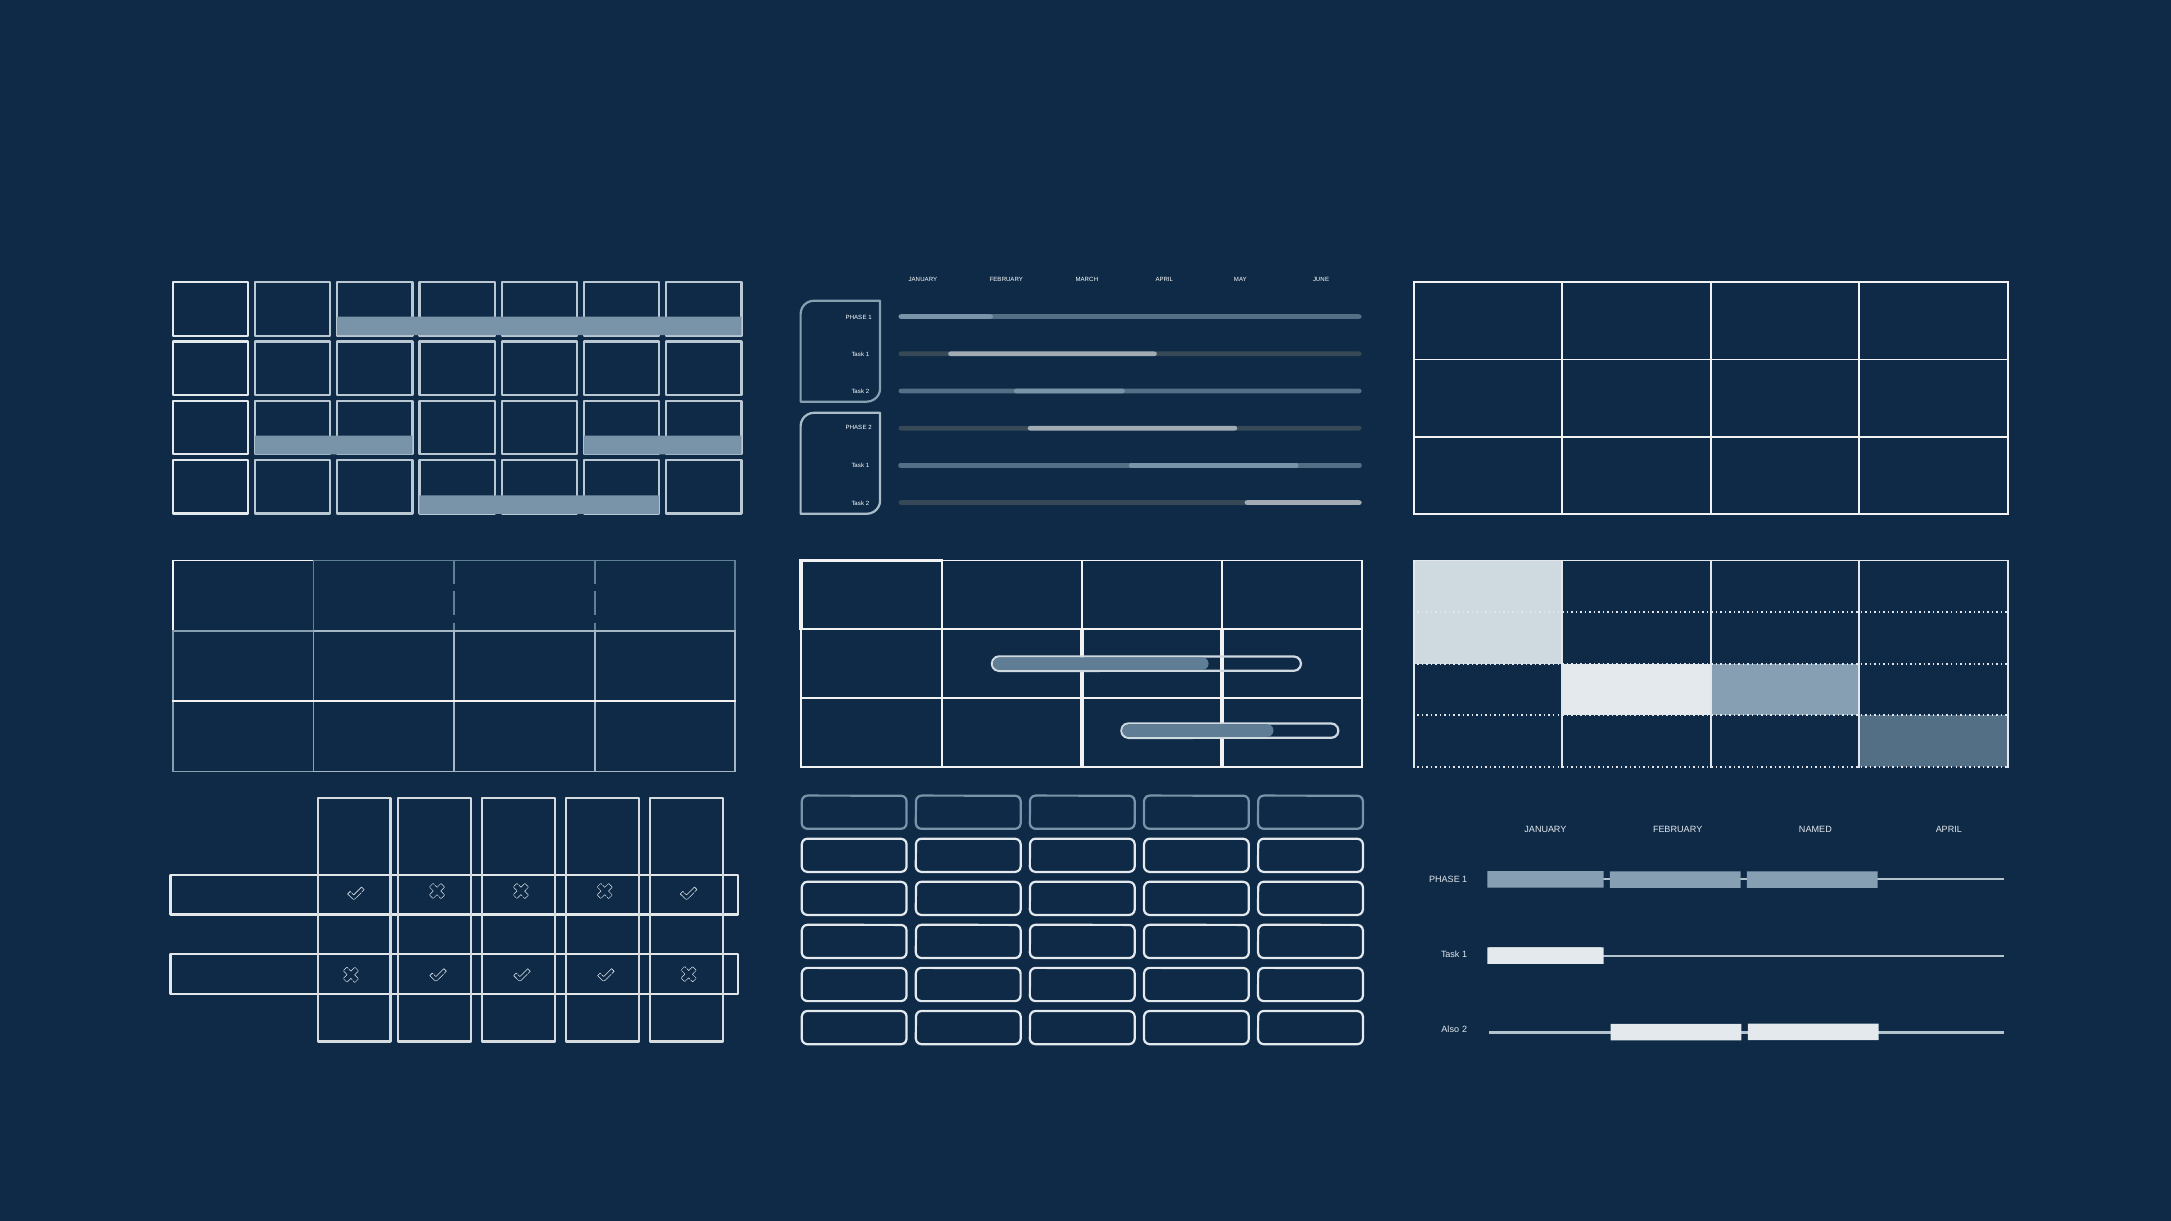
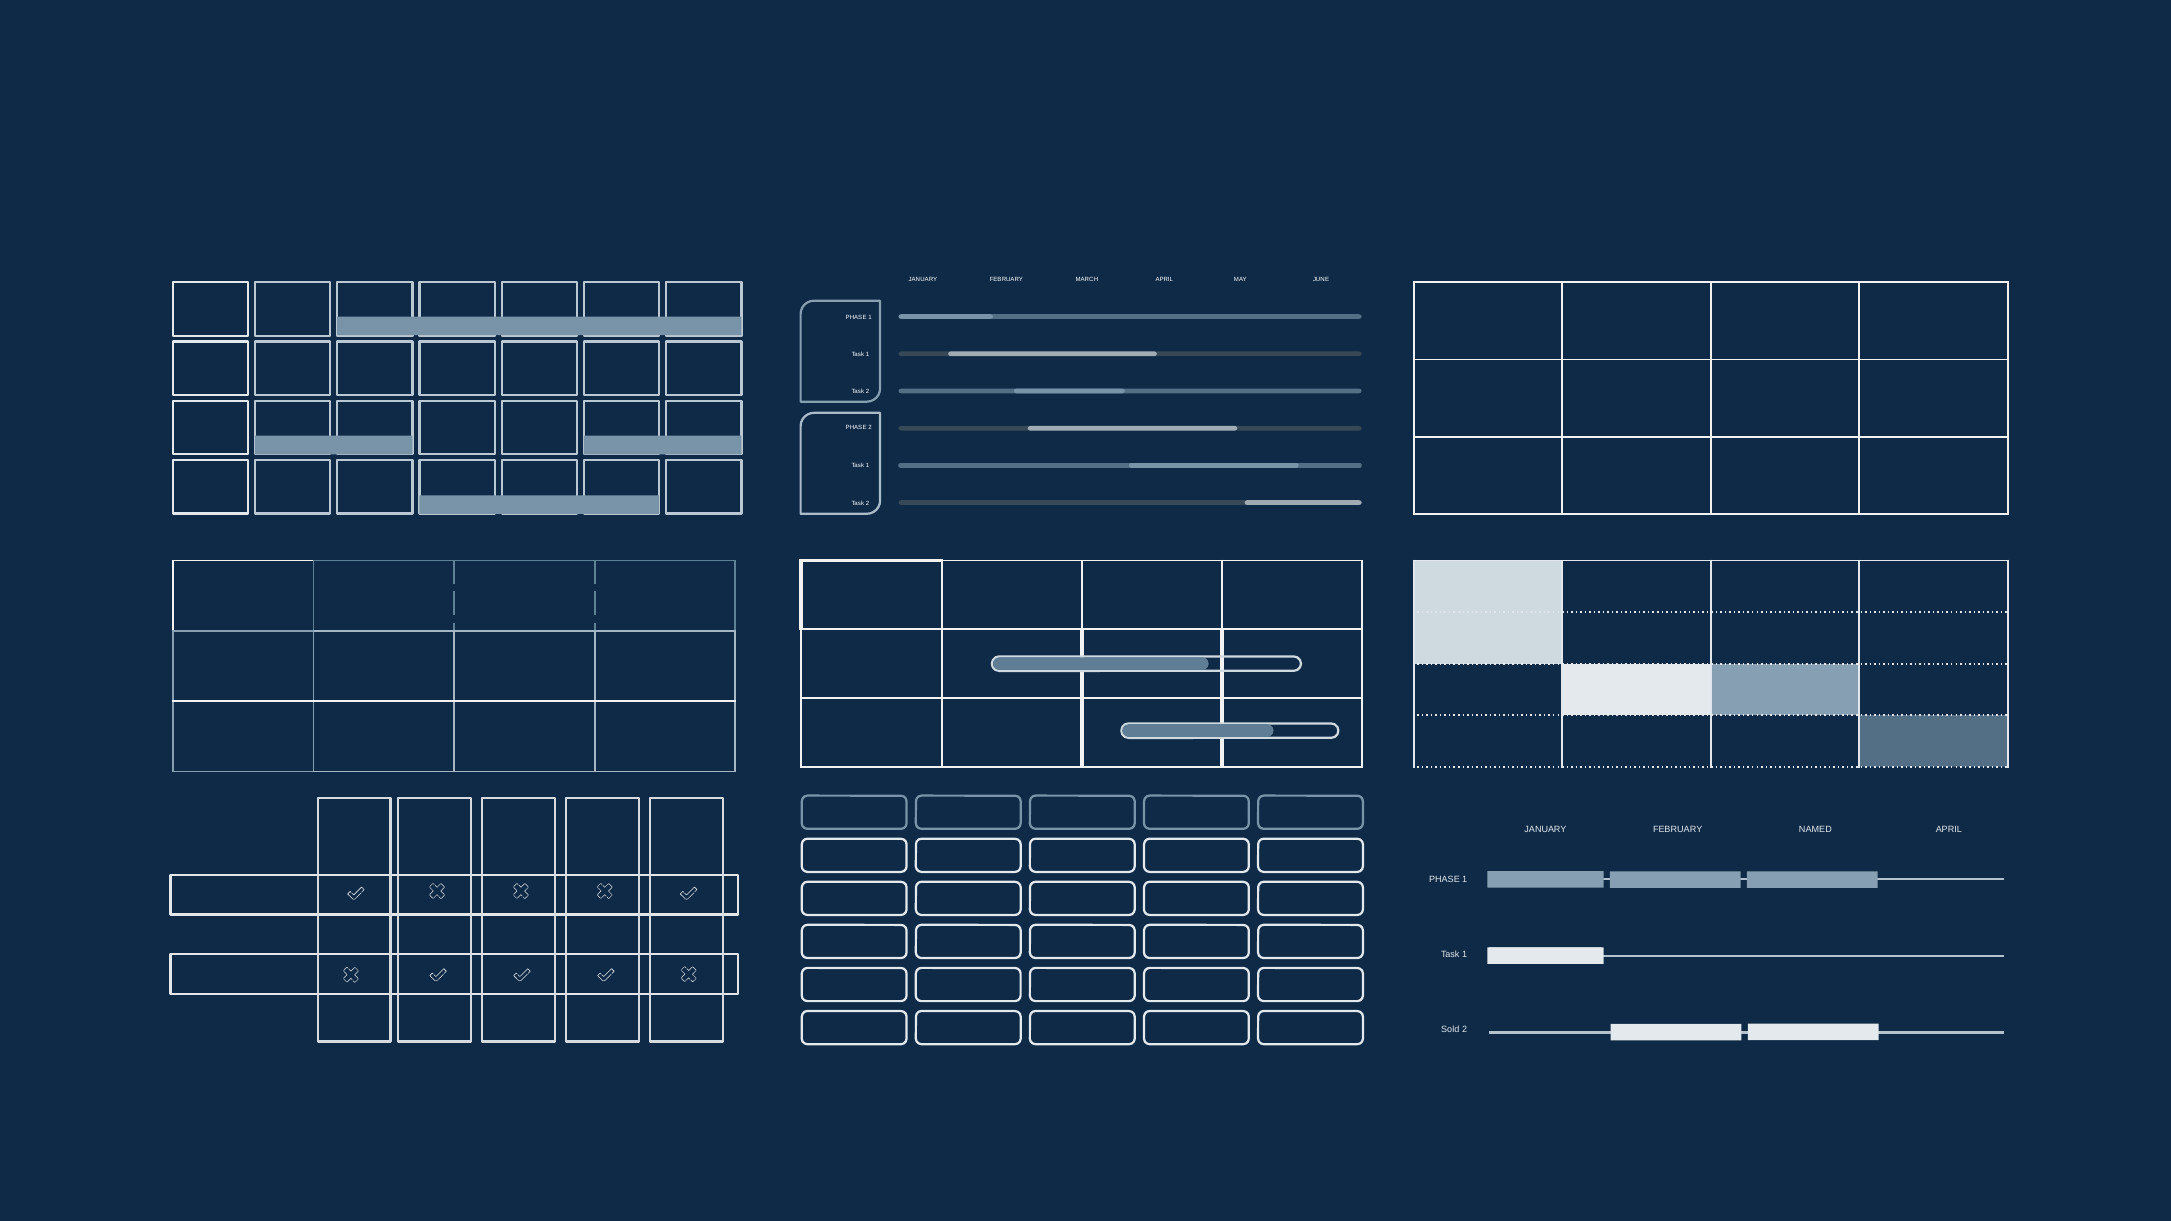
Also: Also -> Sold (1450, 1030)
